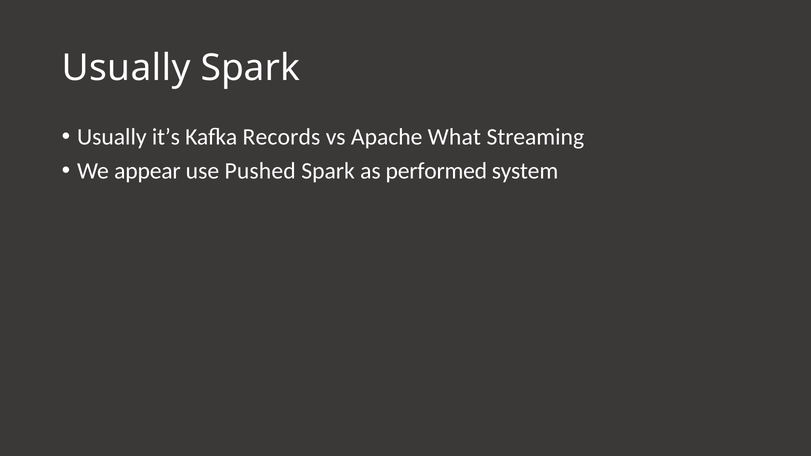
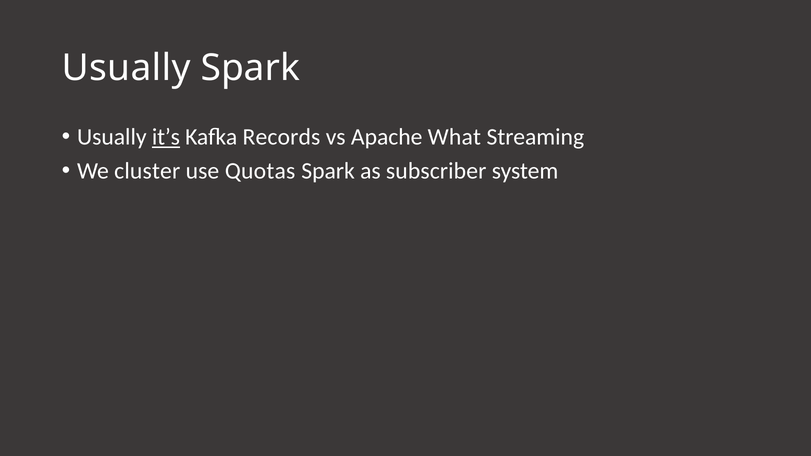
it’s underline: none -> present (166, 137)
appear: appear -> cluster (147, 171)
Pushed: Pushed -> Quotas (260, 171)
performed: performed -> subscriber (436, 171)
